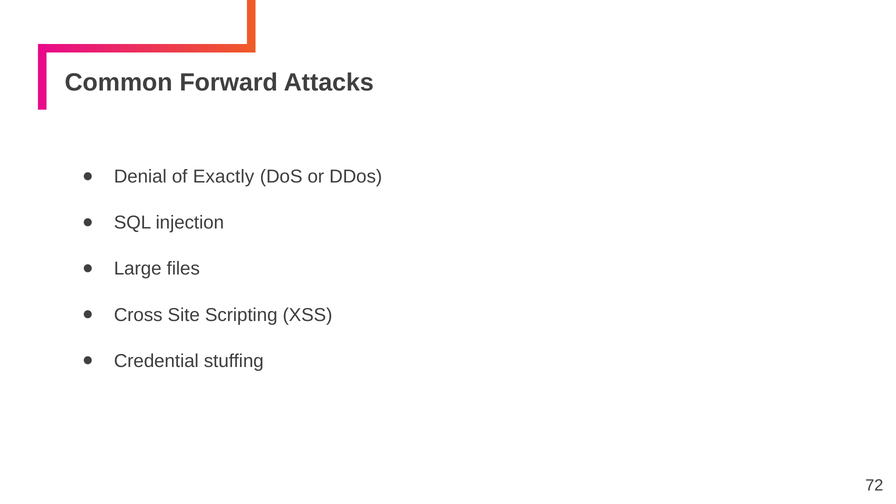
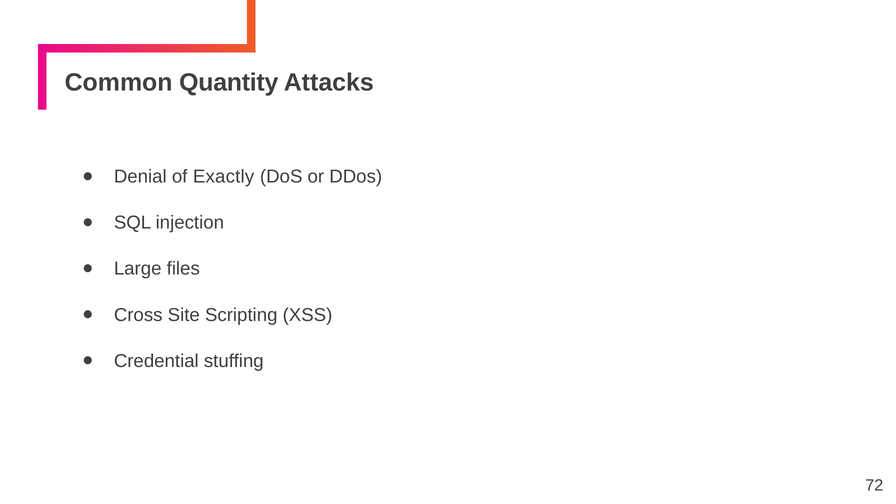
Forward: Forward -> Quantity (229, 83)
